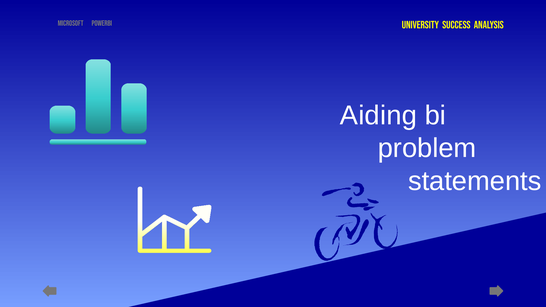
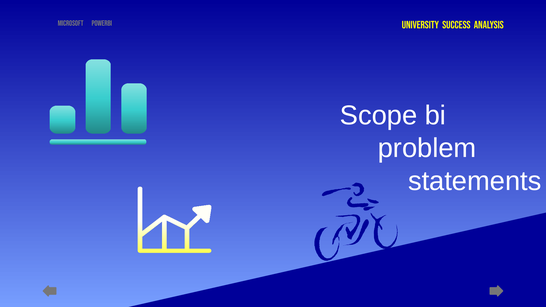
Aiding: Aiding -> Scope (379, 116)
